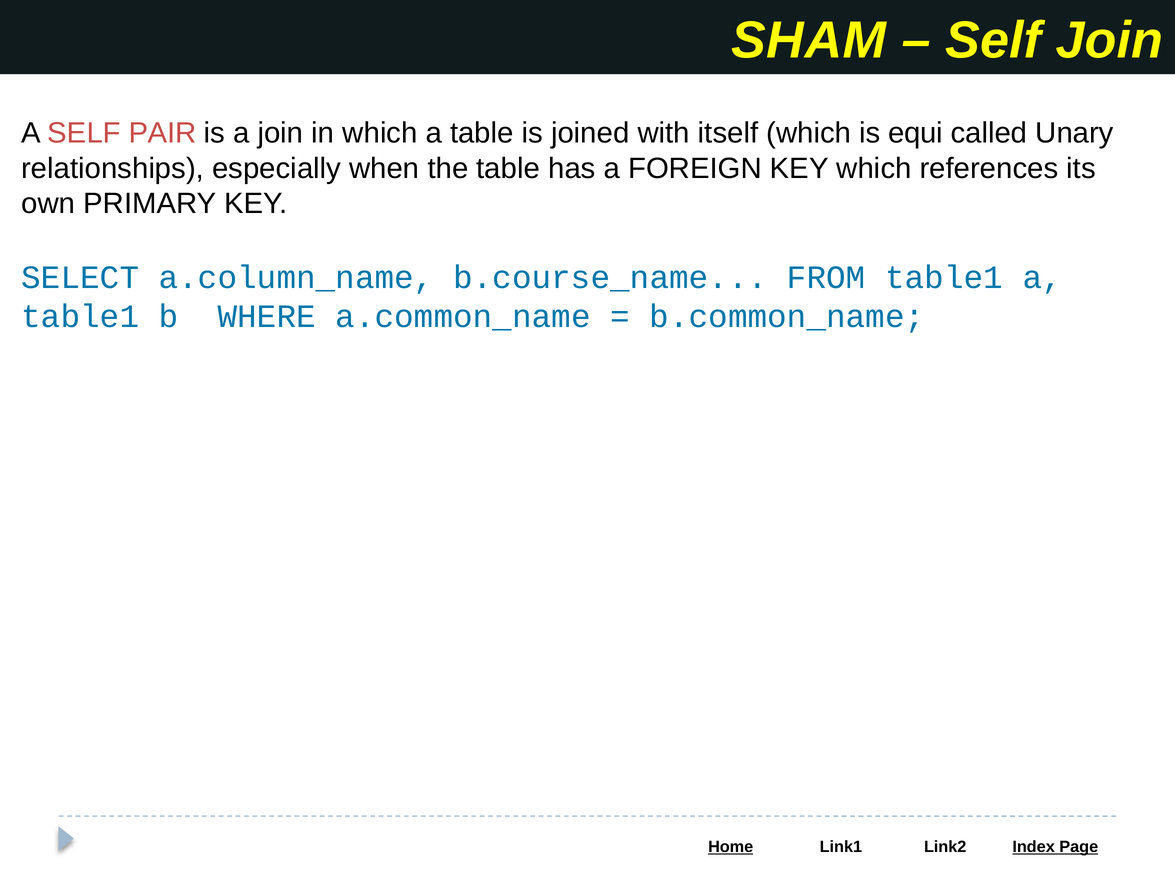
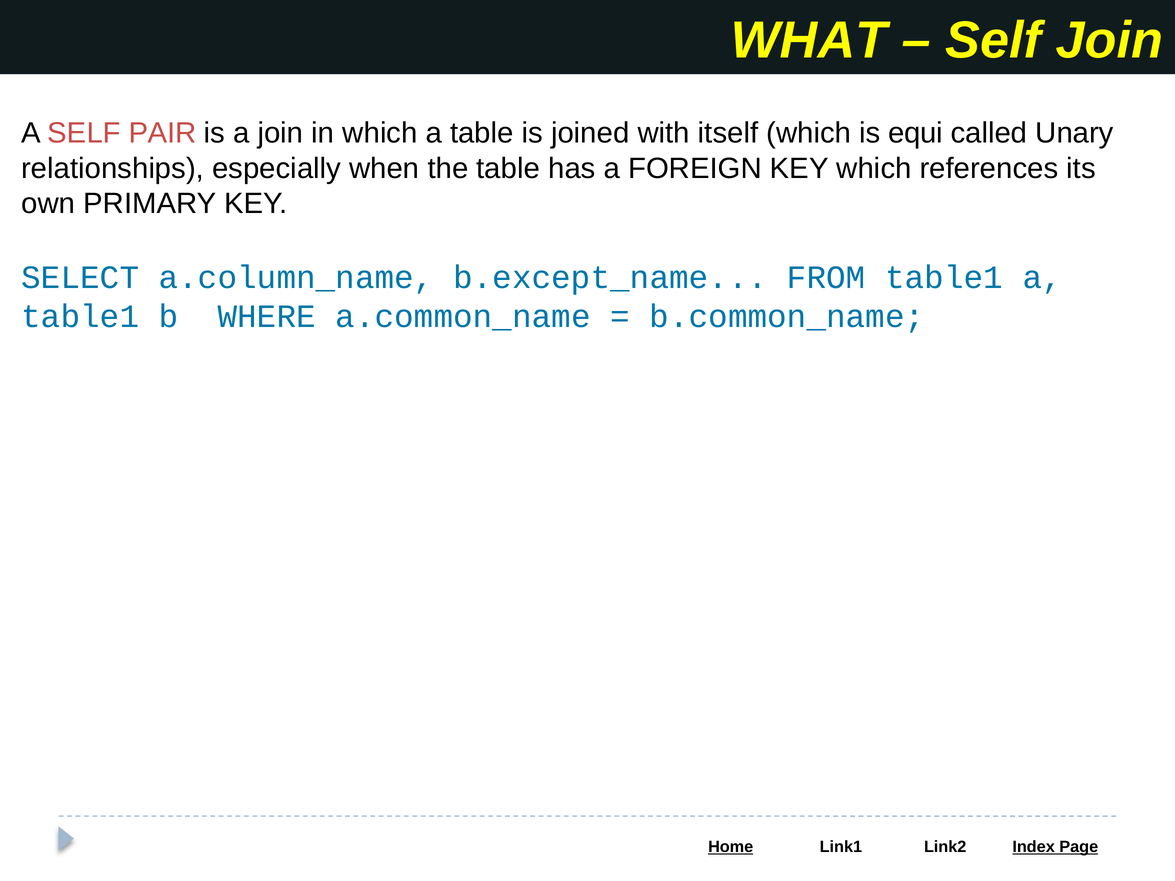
SHAM: SHAM -> WHAT (809, 41)
b.course_name: b.course_name -> b.except_name (610, 277)
